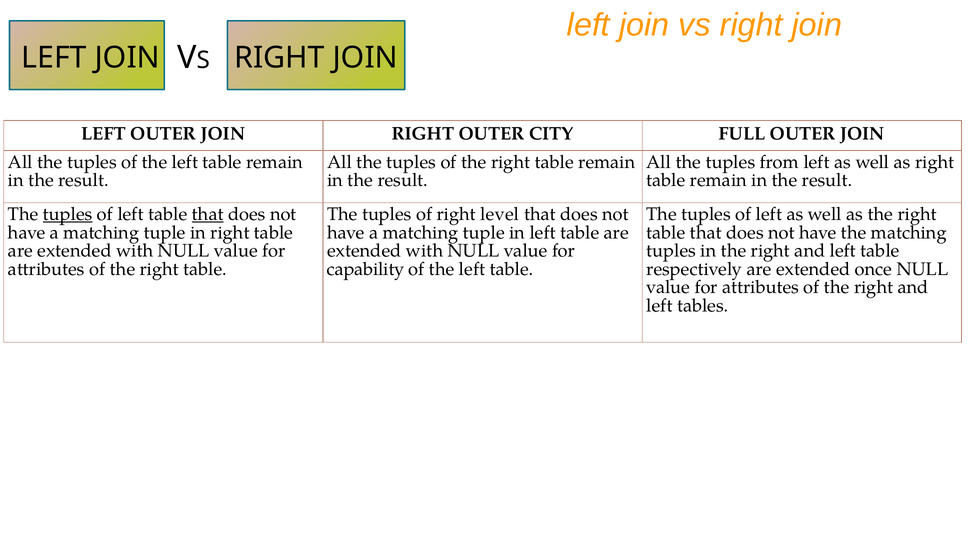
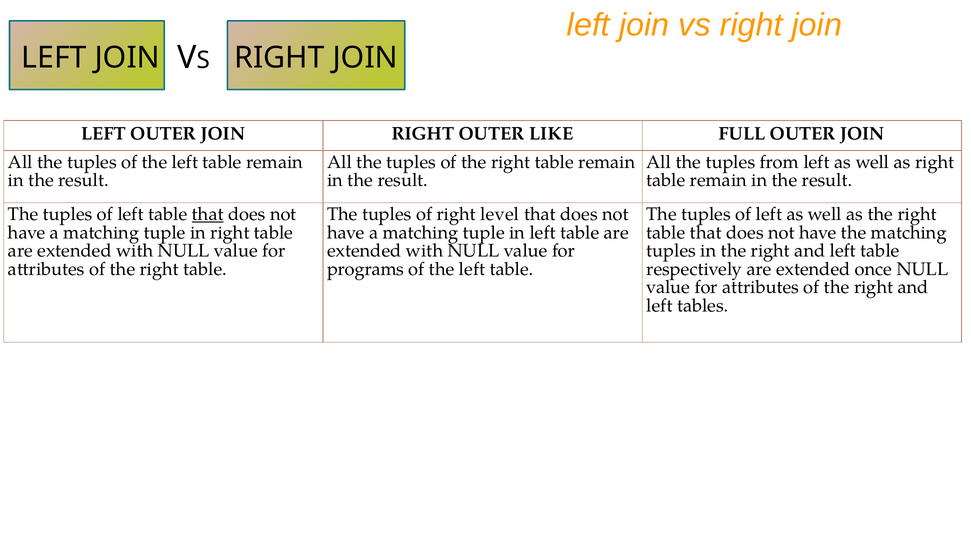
CITY: CITY -> LIKE (551, 134)
tuples underline: present -> none (68, 214)
capability: capability -> programs (366, 269)
